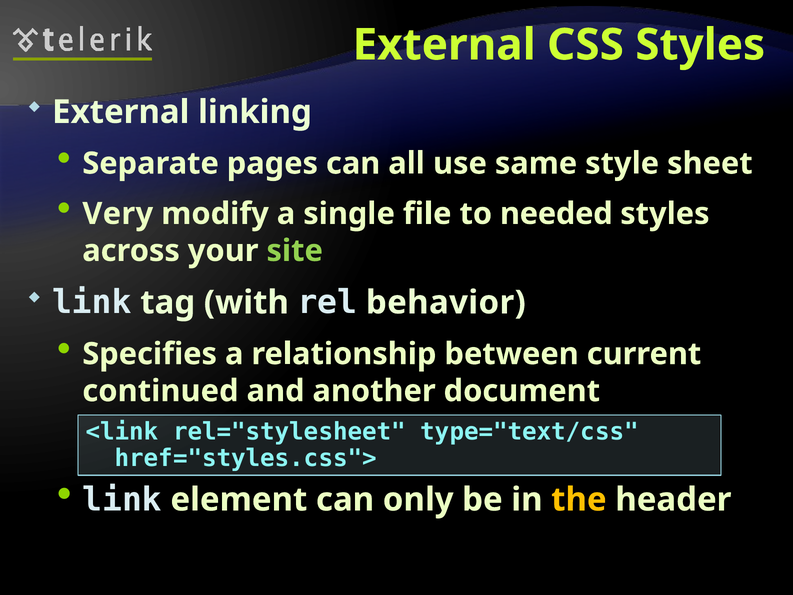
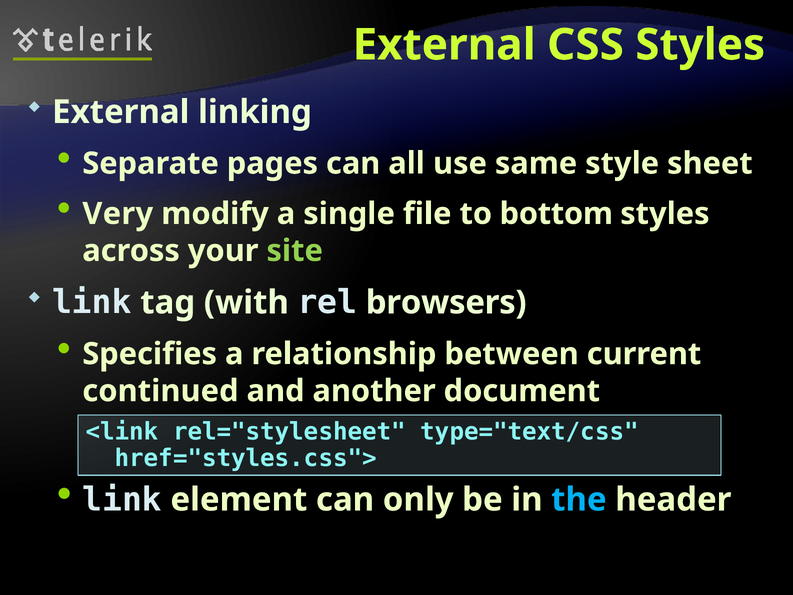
needed: needed -> bottom (556, 214)
behavior: behavior -> browsers (446, 302)
the colour: yellow -> light blue (579, 499)
